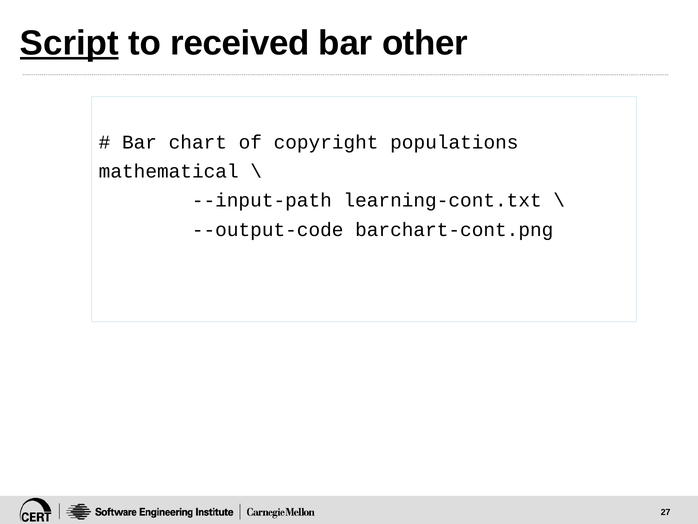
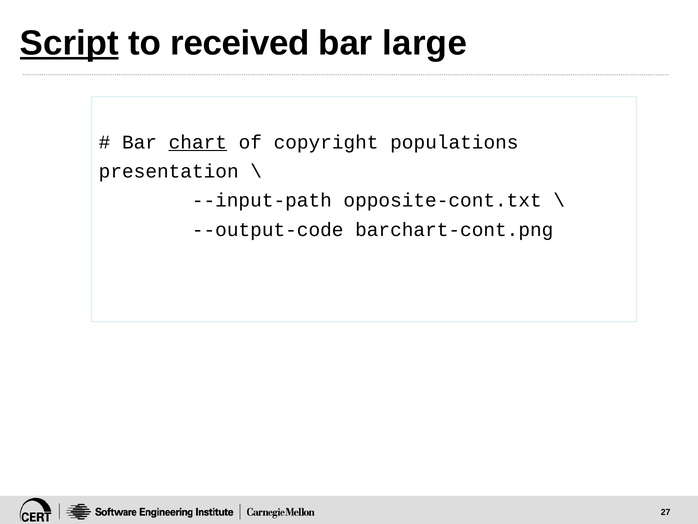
other: other -> large (425, 43)
chart underline: none -> present (198, 142)
mathematical: mathematical -> presentation (169, 171)
learning-cont.txt: learning-cont.txt -> opposite-cont.txt (443, 200)
